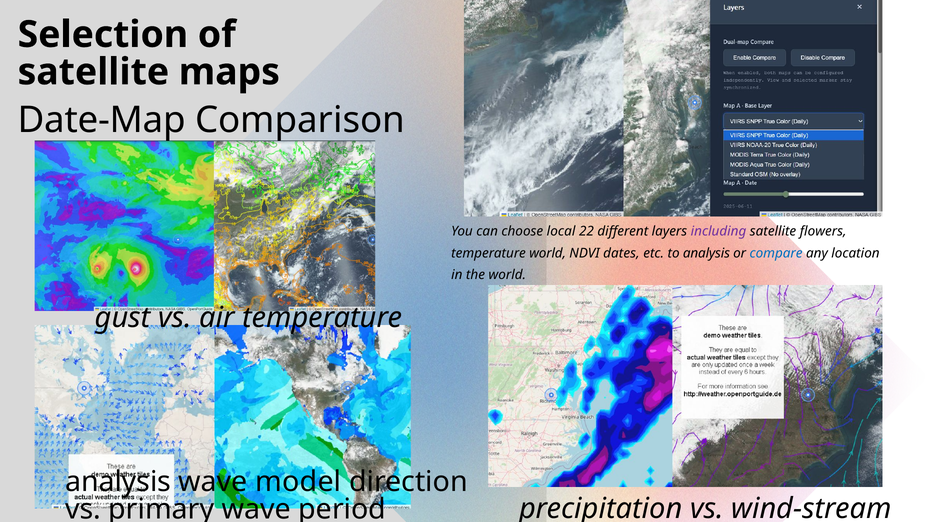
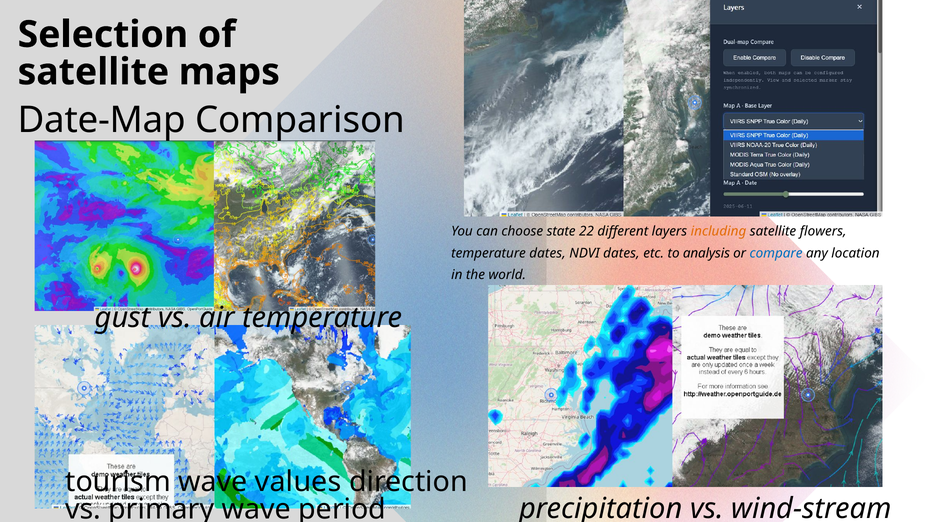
local: local -> state (561, 232)
including colour: purple -> orange (719, 232)
temperature world: world -> dates (547, 253)
analysis: analysis -> tourism (118, 482)
model: model -> values (298, 482)
